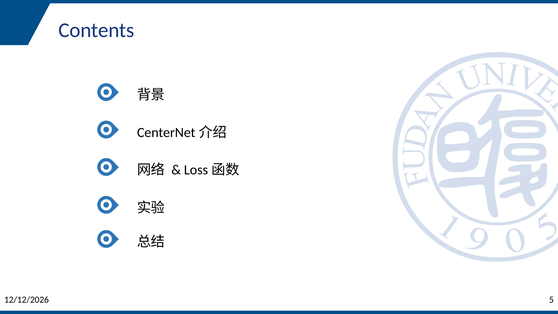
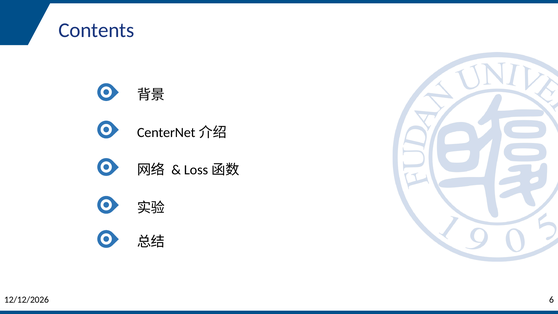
5: 5 -> 6 (551, 300)
